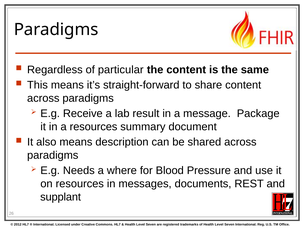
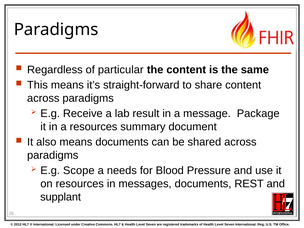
means description: description -> documents (122, 142)
Needs: Needs -> Scope (79, 171)
where: where -> needs (122, 171)
